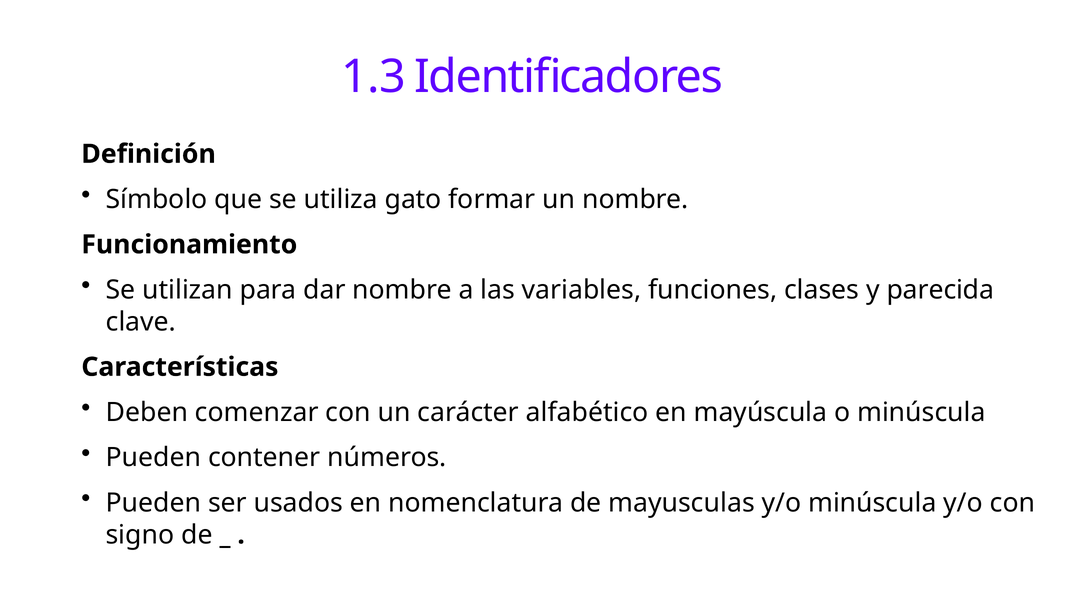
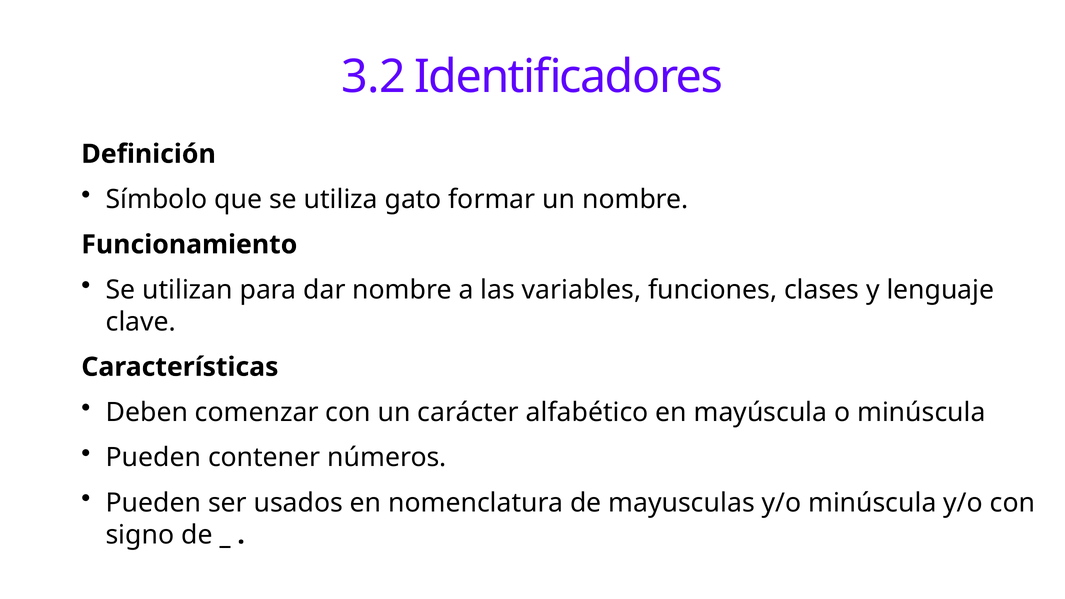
1.3: 1.3 -> 3.2 (374, 77)
parecida: parecida -> lenguaje (940, 290)
